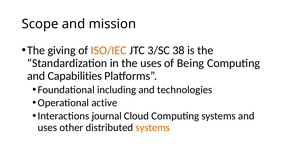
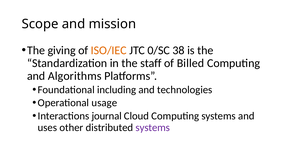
3/SC: 3/SC -> 0/SC (159, 50)
the uses: uses -> staff (151, 63)
Being: Being -> Billed (190, 63)
Capabilities: Capabilities -> Algorithms (75, 76)
active: active -> usage (104, 102)
systems colour: orange -> purple (153, 127)
